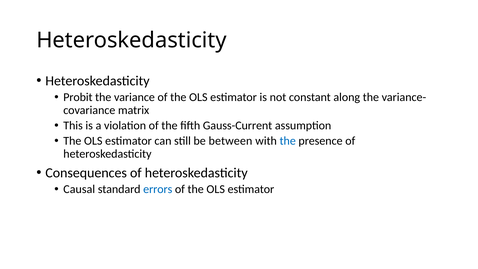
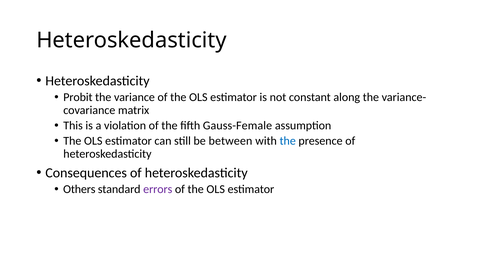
Gauss-Current: Gauss-Current -> Gauss-Female (237, 126)
Causal: Causal -> Others (79, 189)
errors colour: blue -> purple (158, 189)
